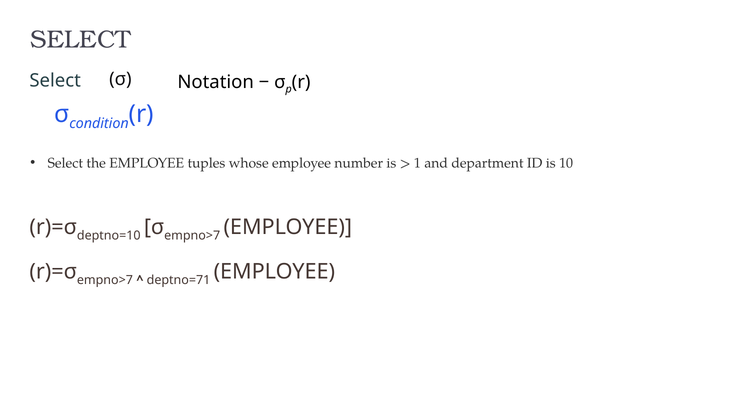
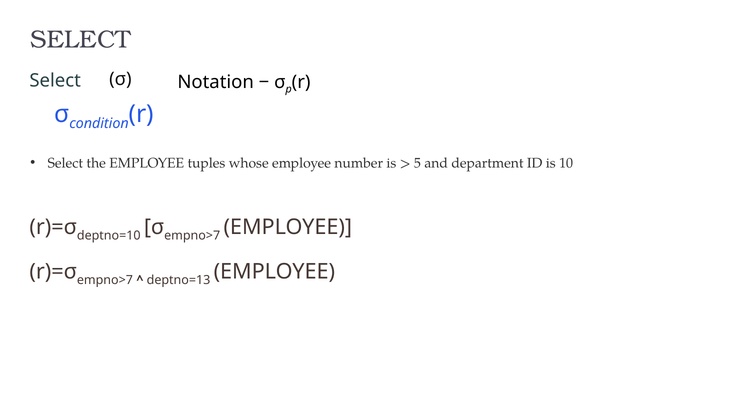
1: 1 -> 5 (417, 163)
deptno=71: deptno=71 -> deptno=13 (179, 280)
